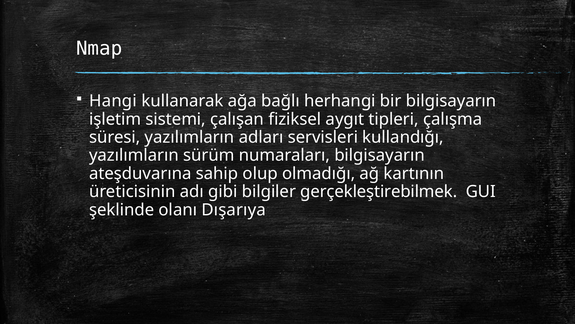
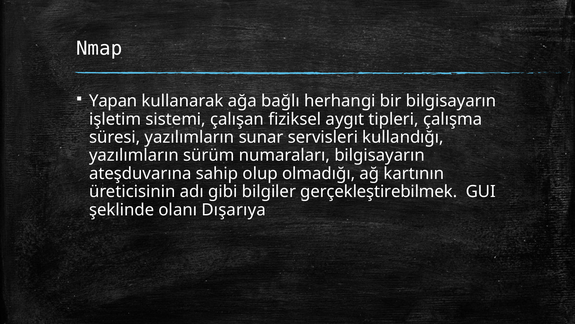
Hangi: Hangi -> Yapan (113, 101)
adları: adları -> sunar (261, 137)
